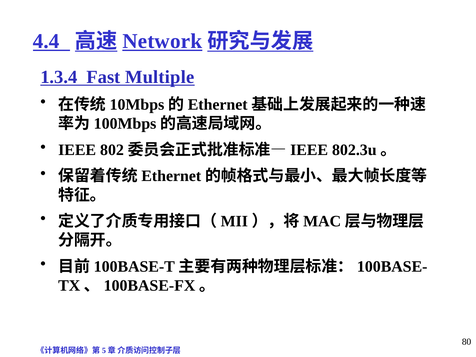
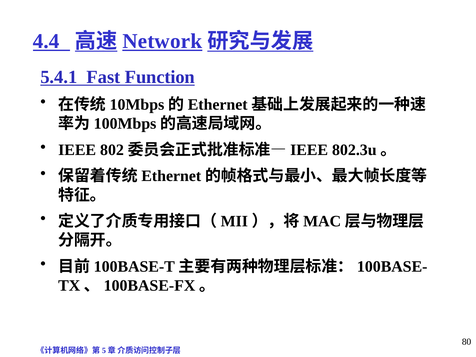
1.3.4: 1.3.4 -> 5.4.1 (59, 77)
Multiple: Multiple -> Function (160, 77)
